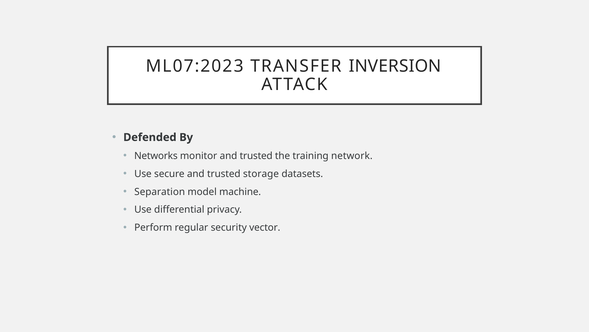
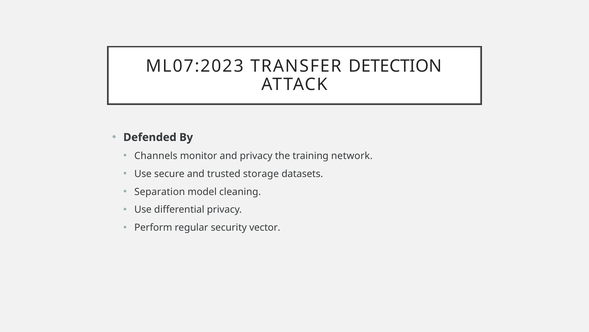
INVERSION: INVERSION -> DETECTION (395, 66)
Networks: Networks -> Channels (156, 156)
monitor and trusted: trusted -> privacy (256, 156)
machine: machine -> cleaning (240, 191)
